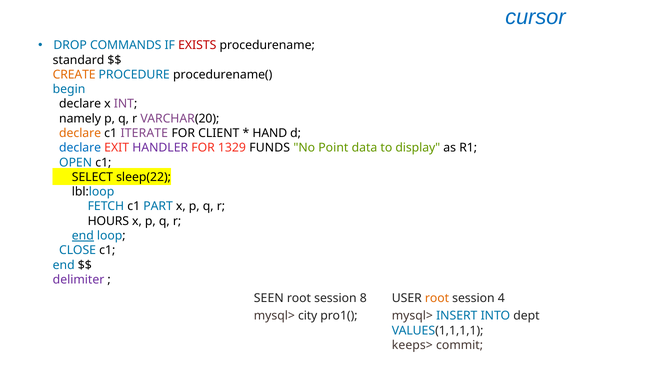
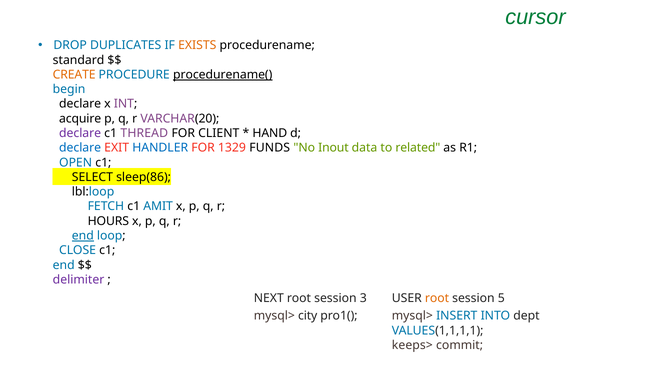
cursor colour: blue -> green (535, 17)
COMMANDS: COMMANDS -> DUPLICATES (126, 46)
EXISTS colour: red -> orange (197, 46)
procedurename( underline: none -> present (223, 75)
namely: namely -> acquire (80, 119)
declare colour: orange -> purple (80, 134)
ITERATE: ITERATE -> THREAD (144, 134)
HANDLER colour: purple -> blue (160, 148)
Point: Point -> Inout (333, 148)
display: display -> related (418, 148)
sleep(22: sleep(22 -> sleep(86 (144, 178)
PART: PART -> AMIT (158, 207)
SEEN: SEEN -> NEXT (269, 299)
8: 8 -> 3 (363, 299)
4: 4 -> 5 (501, 299)
